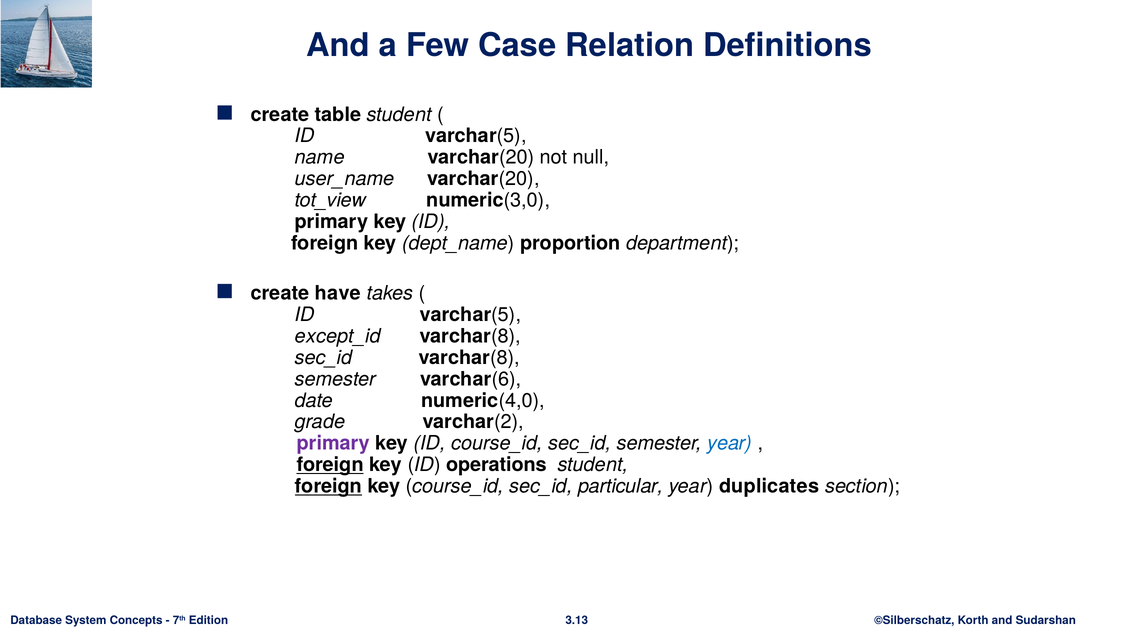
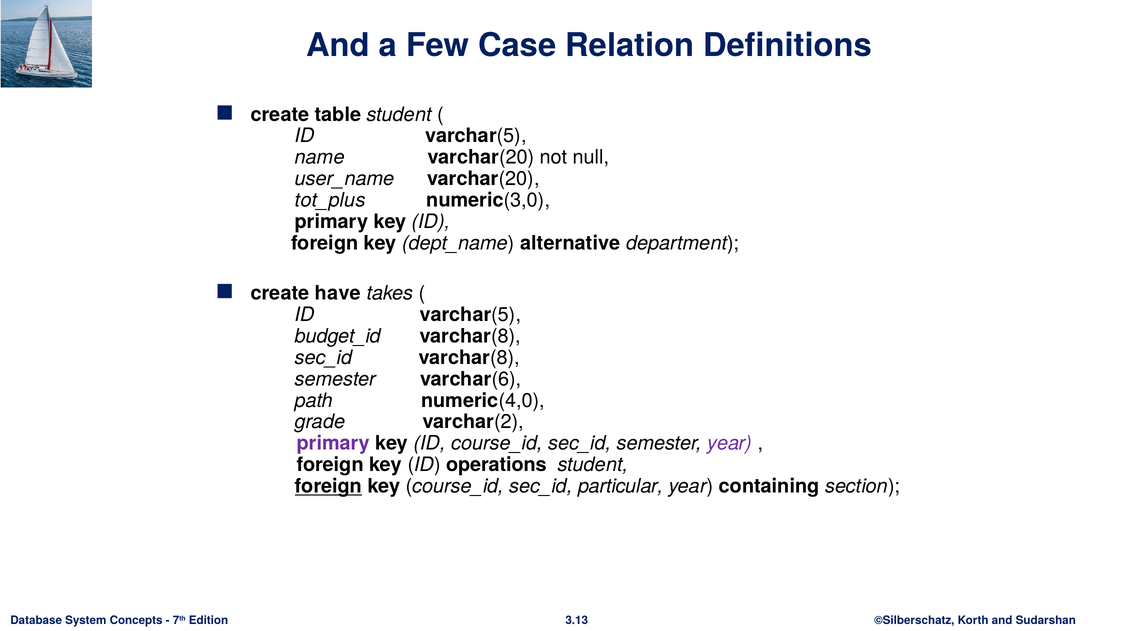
tot_view: tot_view -> tot_plus (330, 200)
proportion: proportion -> alternative (570, 243)
except_id: except_id -> budget_id (338, 336)
date: date -> path (314, 400)
year colour: blue -> purple (730, 443)
foreign underline: present -> none (330, 465)
duplicates: duplicates -> containing (769, 486)
